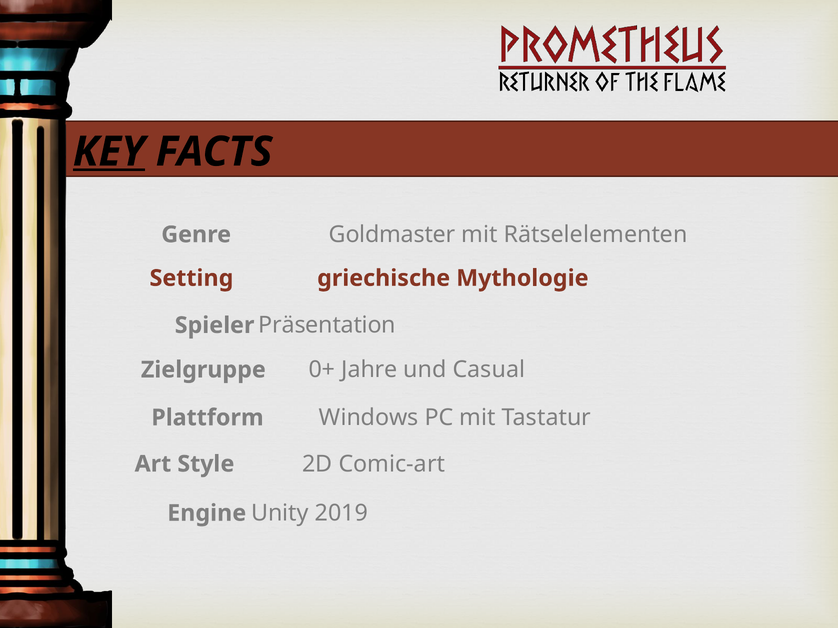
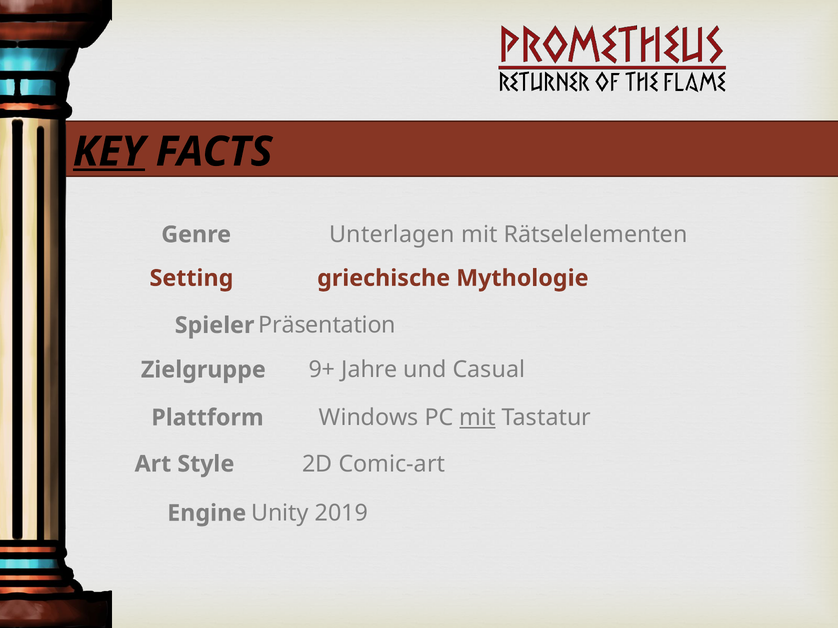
Goldmaster: Goldmaster -> Unterlagen (392, 235)
0+: 0+ -> 9+ (322, 370)
mit underline: none -> present (478, 418)
